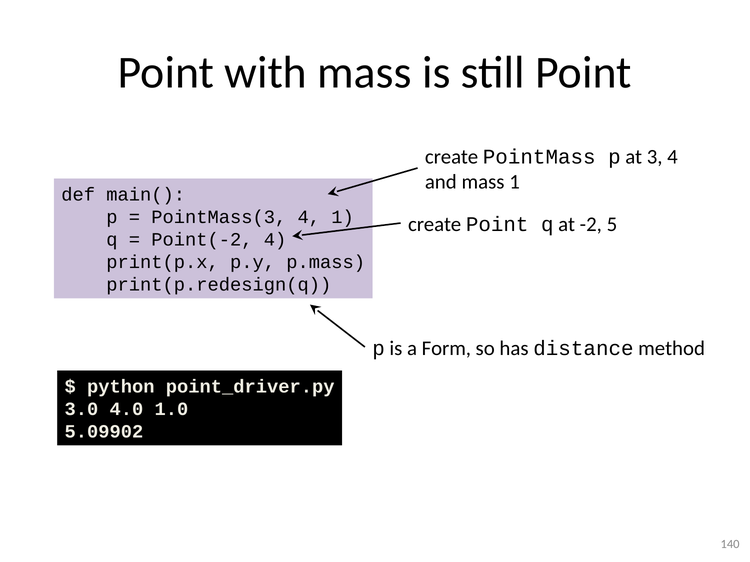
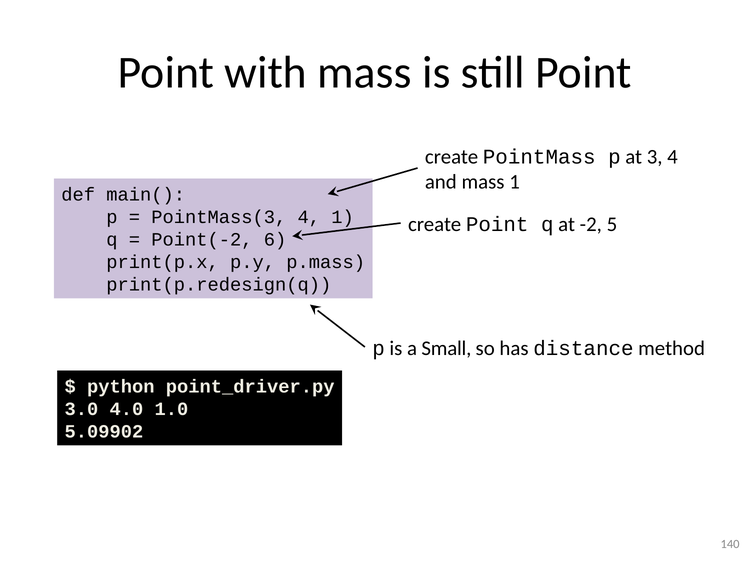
Point(-2 4: 4 -> 6 (275, 240)
Form: Form -> Small (446, 349)
